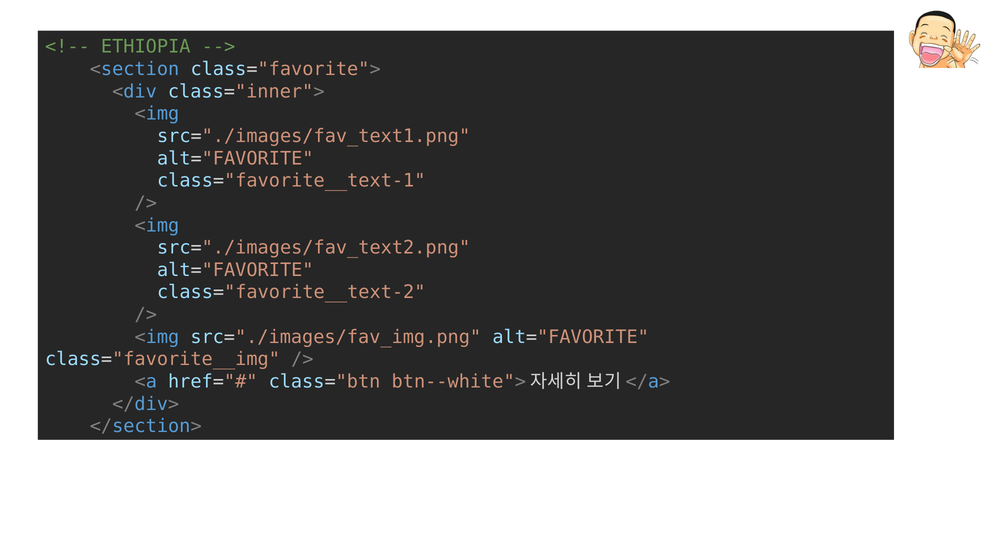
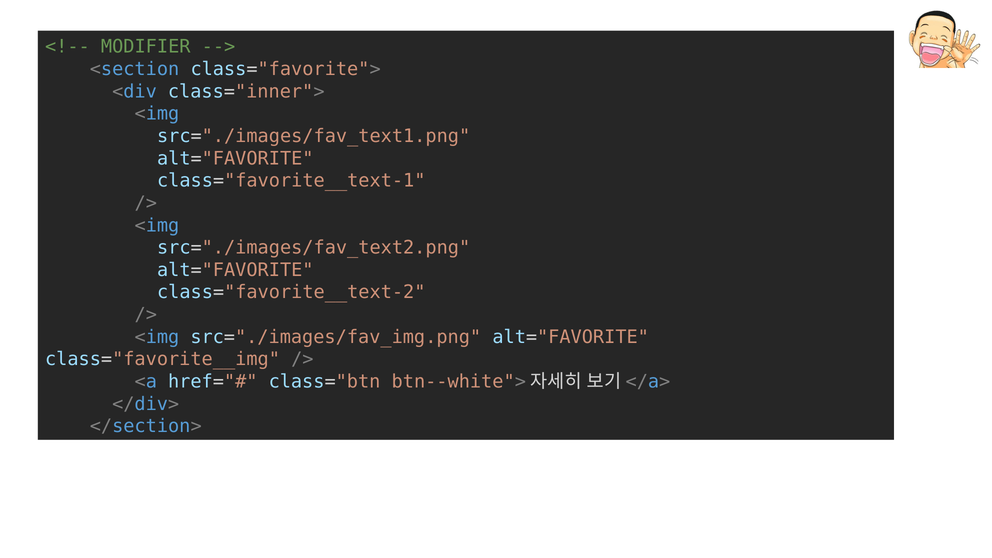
ETHIOPIA: ETHIOPIA -> MODIFIER (146, 47)
